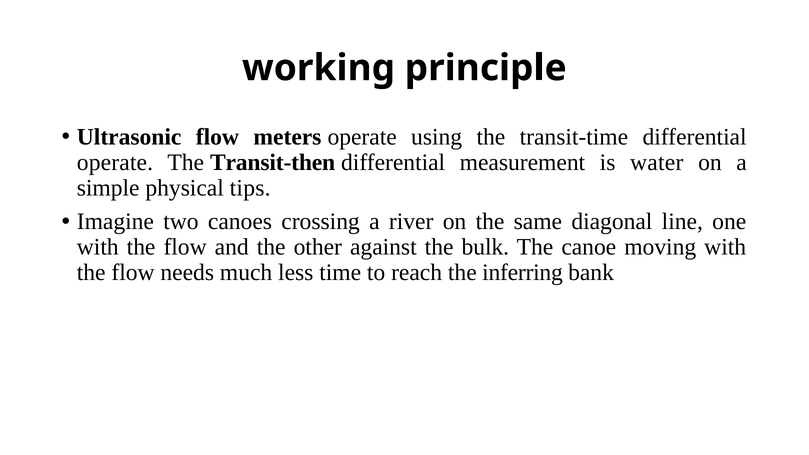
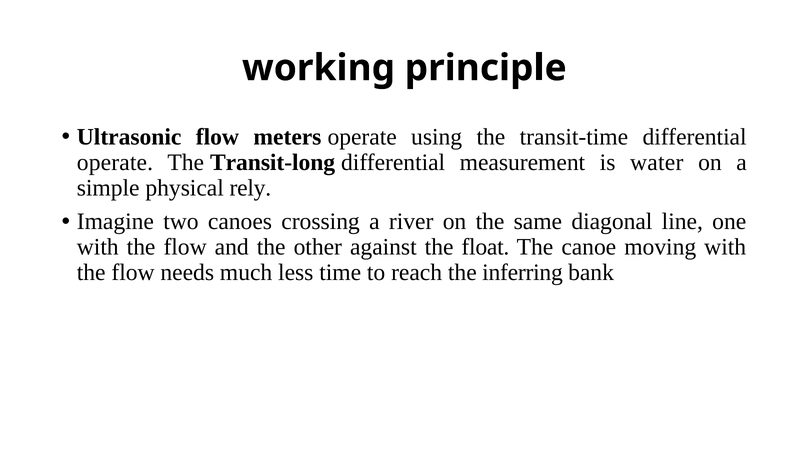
Transit-then: Transit-then -> Transit-long (273, 162)
tips: tips -> rely (250, 188)
bulk: bulk -> float (485, 247)
